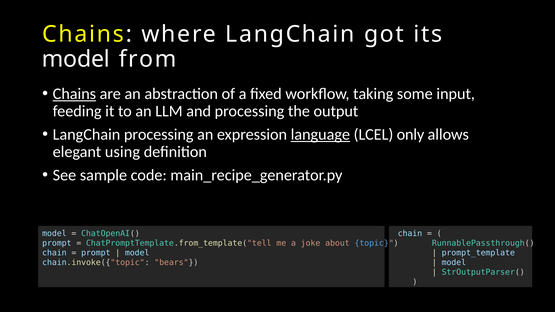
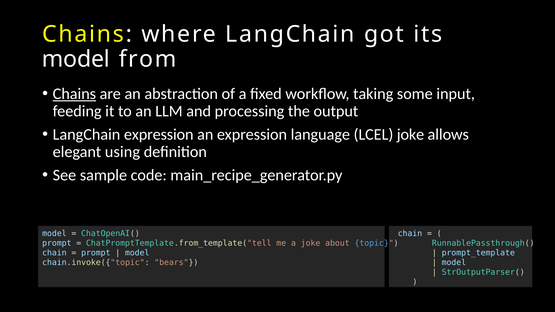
LangChain processing: processing -> expression (159, 135)
language underline: present -> none (320, 135)
LCEL only: only -> joke (410, 135)
